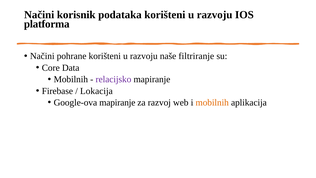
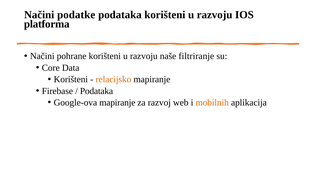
korisnik: korisnik -> podatke (76, 15)
Mobilnih: Mobilnih -> Korišteni (71, 79)
relacijsko colour: purple -> orange (113, 79)
Lokacija: Lokacija -> Podataka (97, 91)
